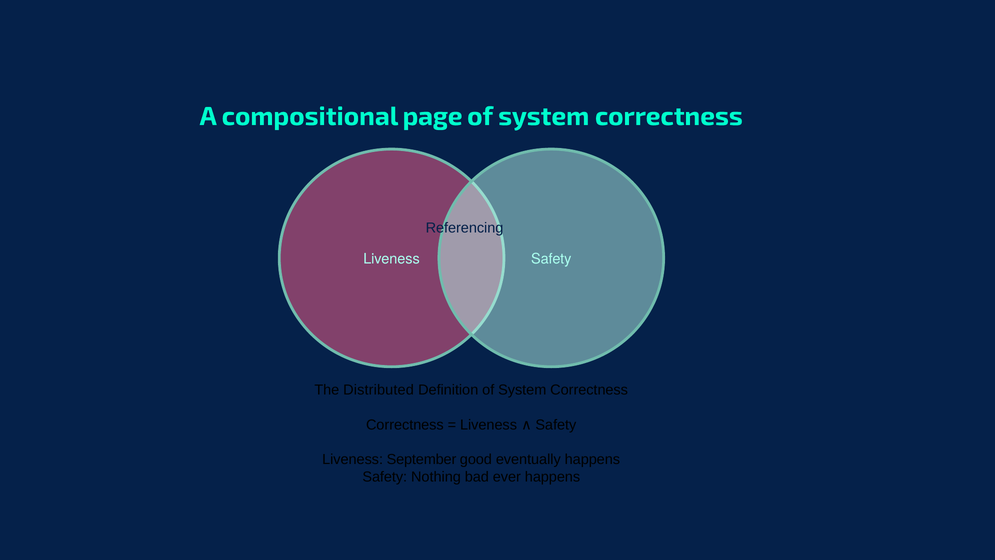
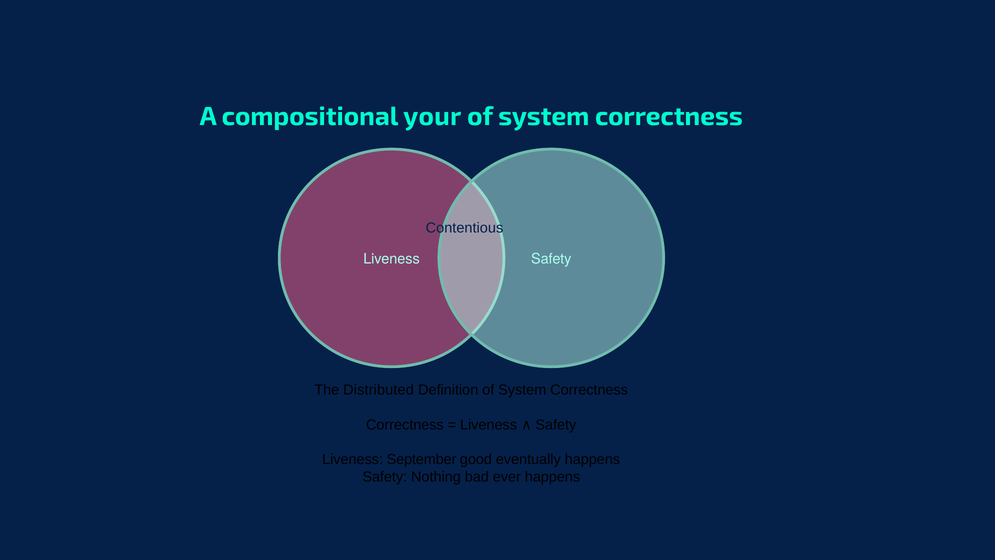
page: page -> your (432, 116)
Referencing: Referencing -> Contentious (464, 228)
